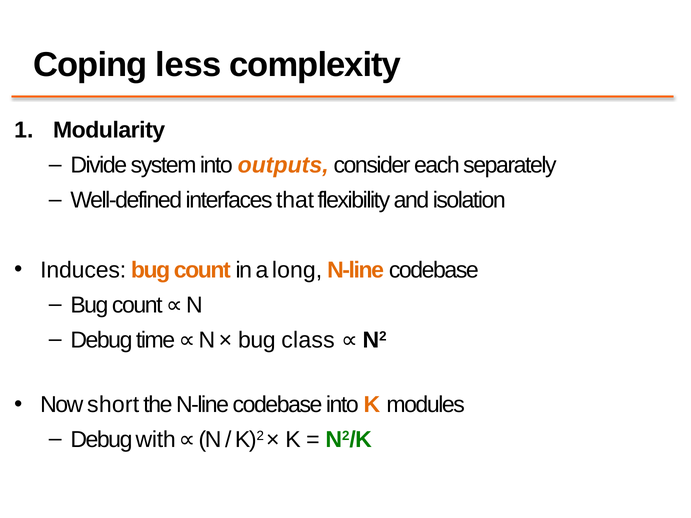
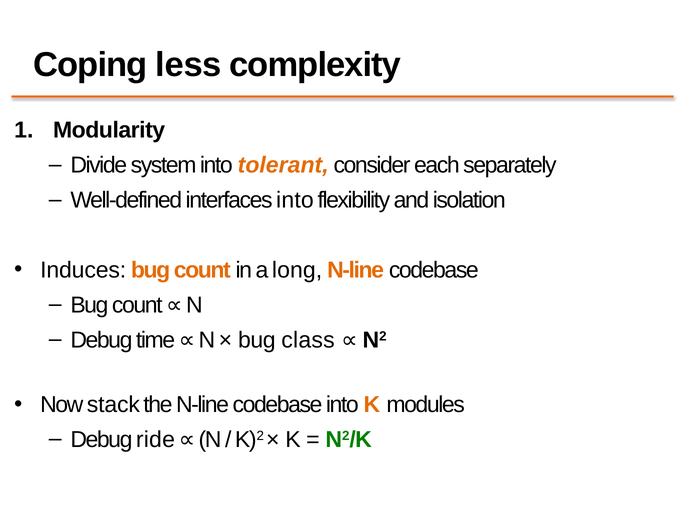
outputs: outputs -> tolerant (283, 165)
interfaces that: that -> into (295, 200)
short: short -> stack (113, 405)
with: with -> ride (155, 440)
